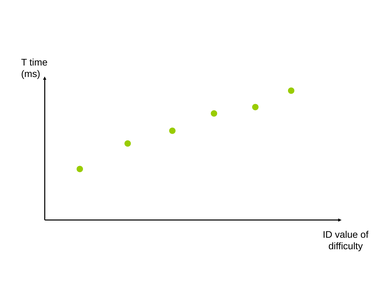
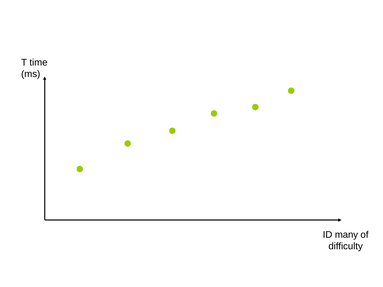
value: value -> many (346, 235)
